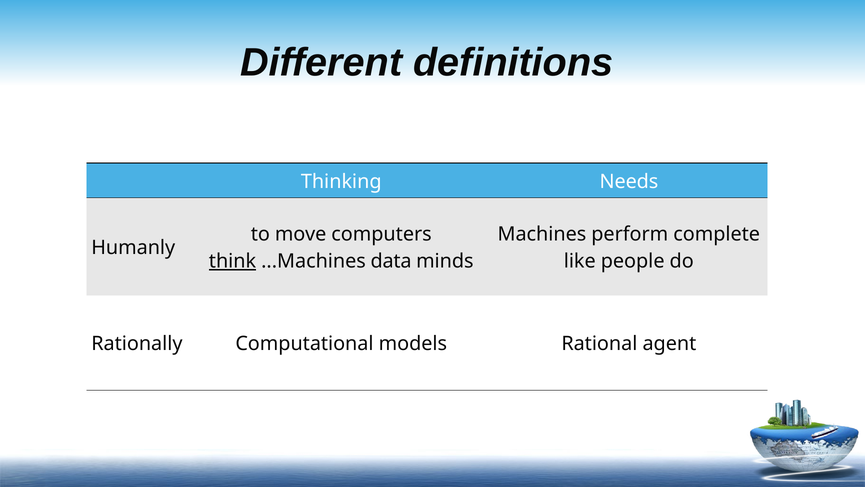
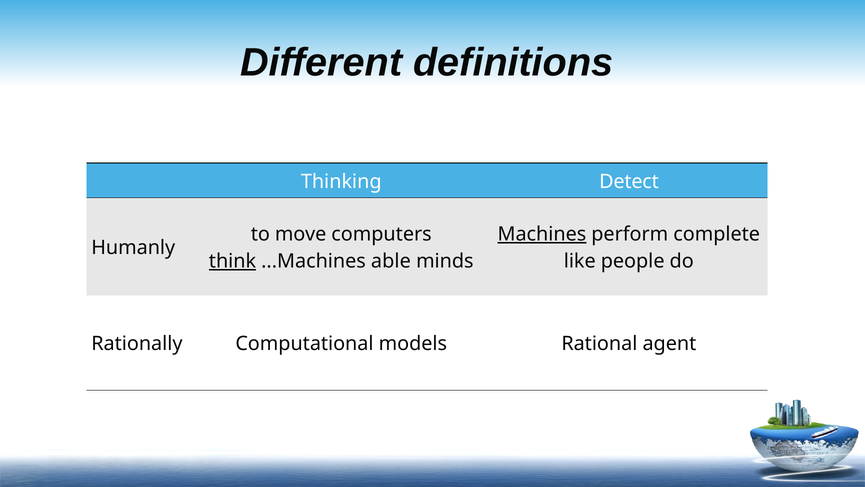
Needs: Needs -> Detect (629, 181)
Machines underline: none -> present (542, 234)
data: data -> able (391, 261)
